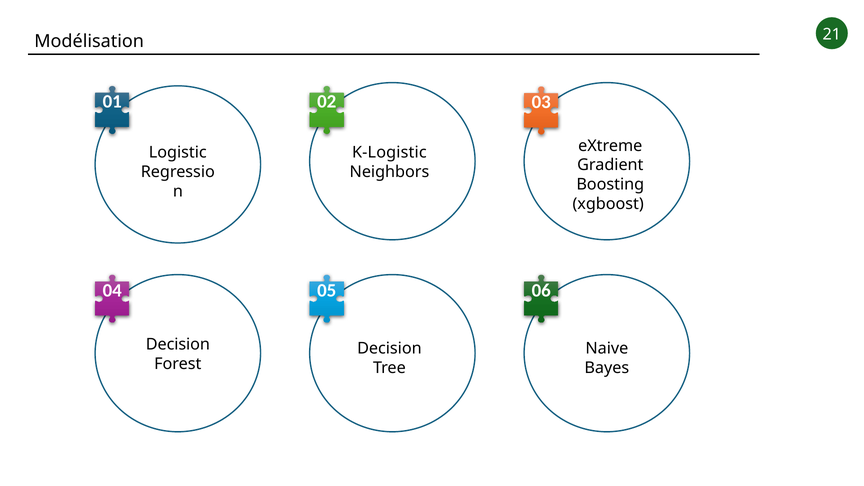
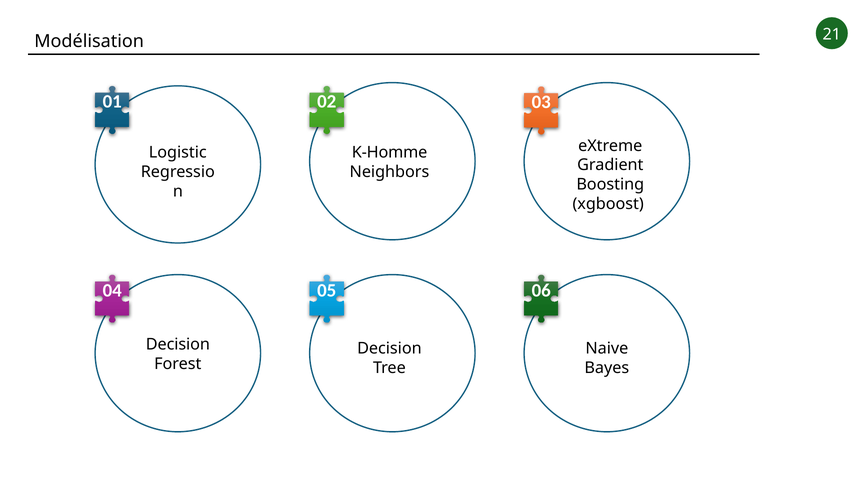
K-Logistic: K-Logistic -> K-Homme (390, 152)
